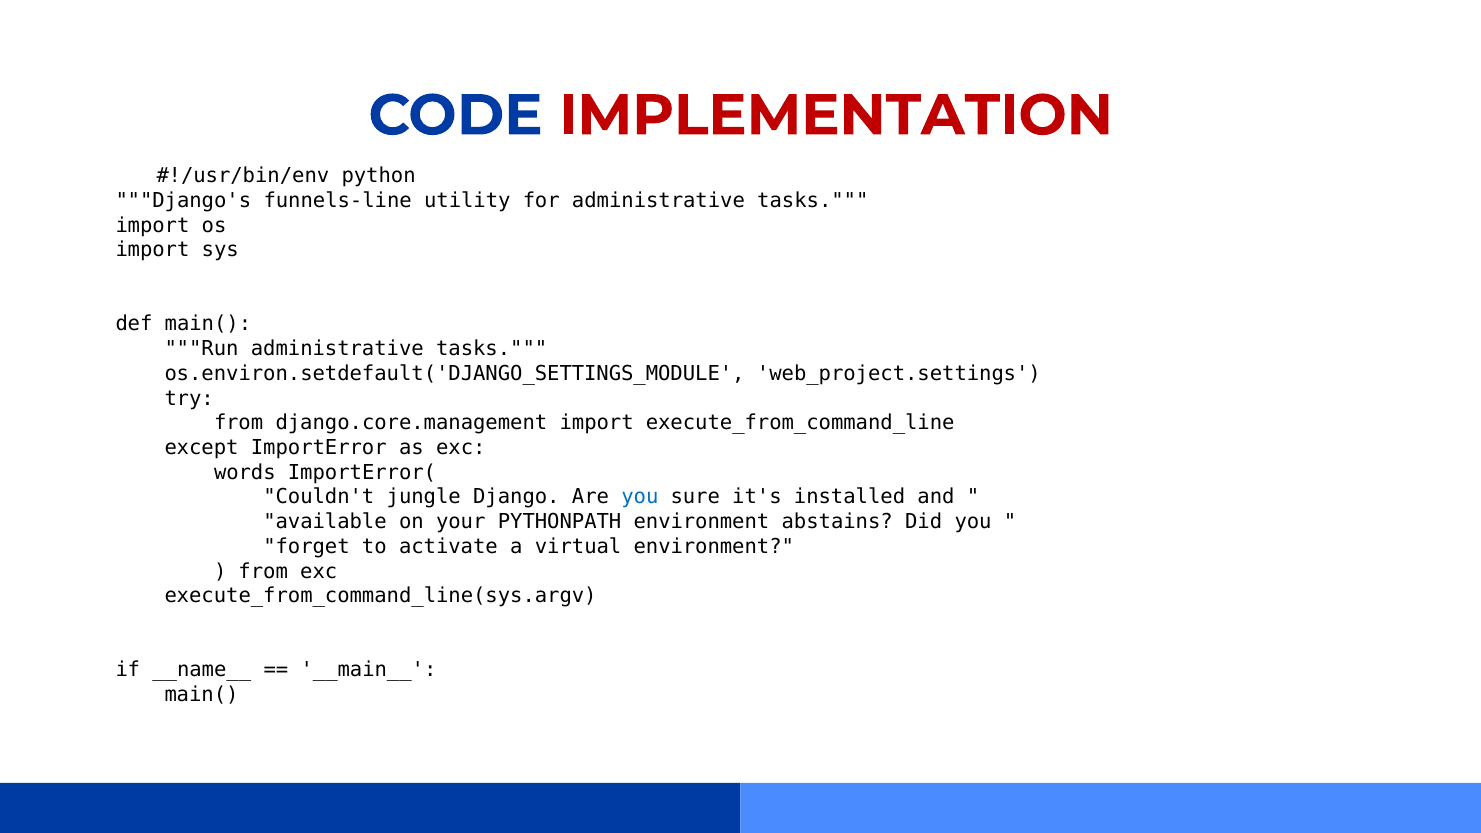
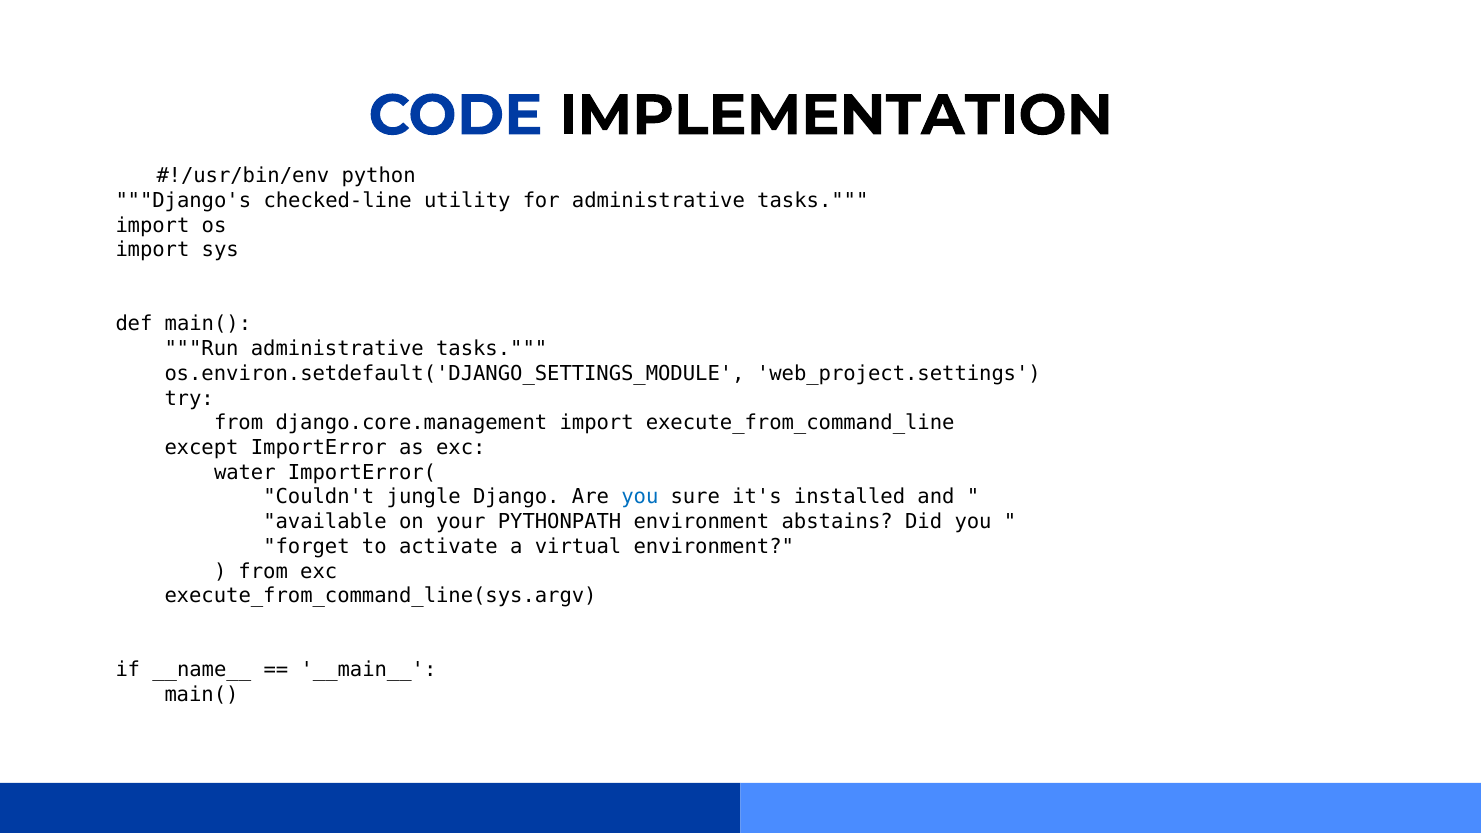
IMPLEMENTATION colour: red -> black (836, 115)
funnels-line: funnels-line -> checked-line (338, 201)
words: words -> water (245, 472)
